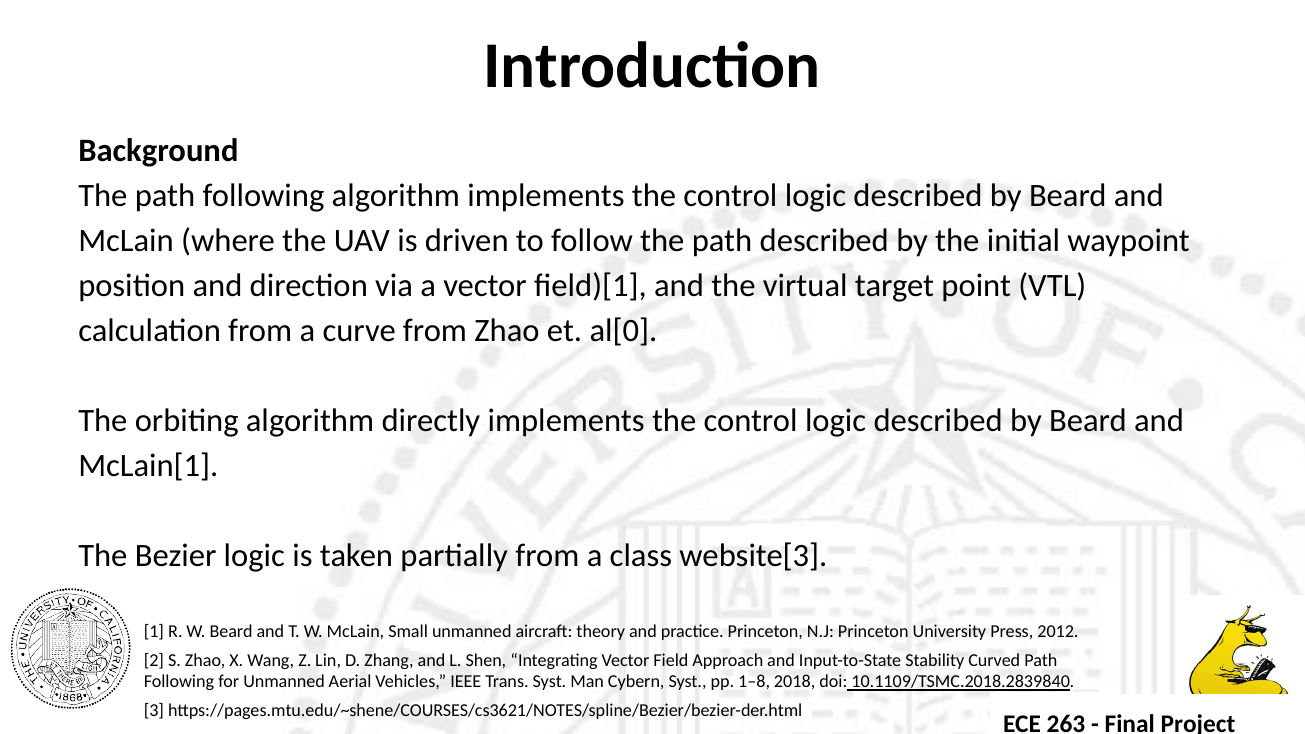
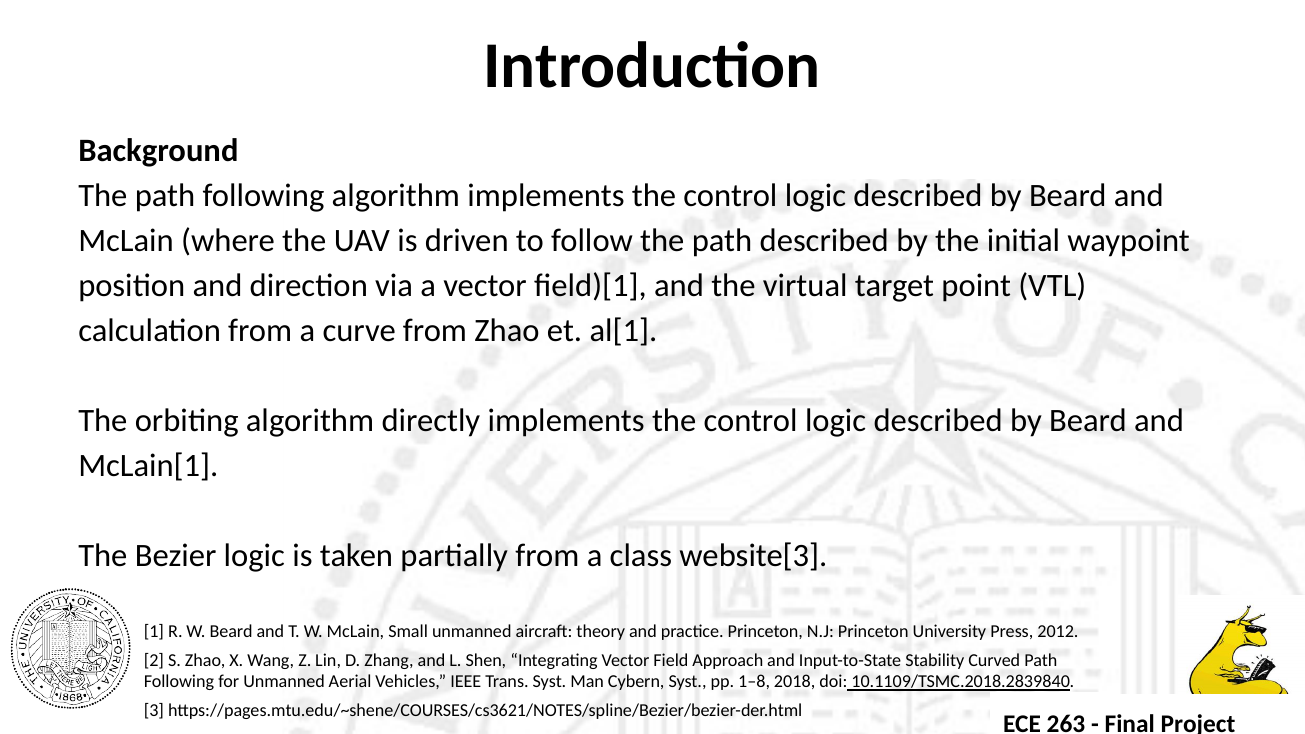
al[0: al[0 -> al[1 (623, 331)
